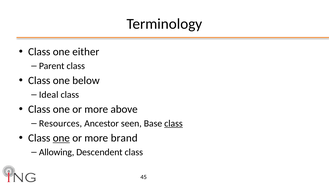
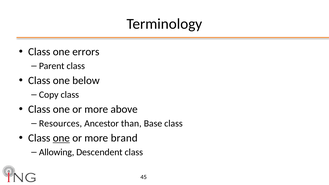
either: either -> errors (86, 52)
Ideal: Ideal -> Copy (49, 95)
seen: seen -> than (131, 123)
class underline: present -> none (173, 123)
